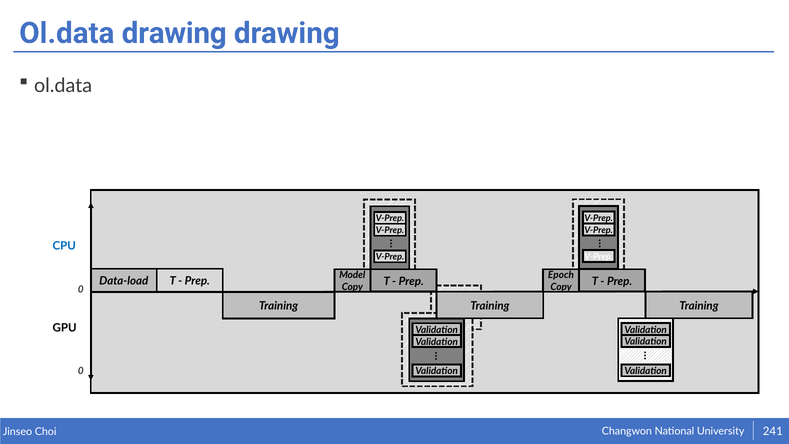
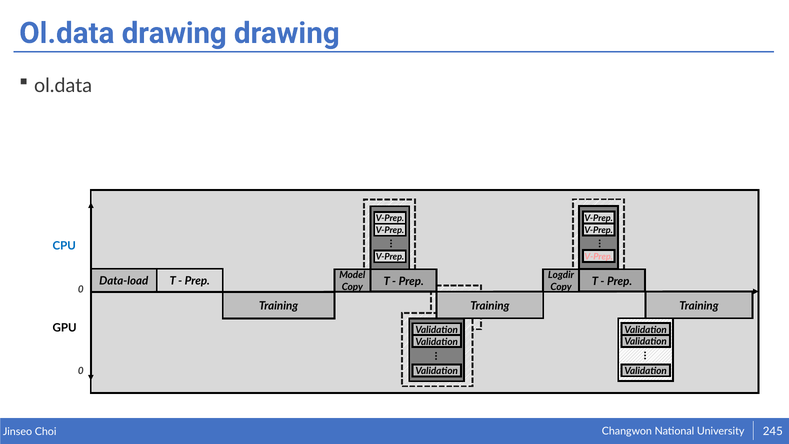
V-Prep colour: white -> pink (599, 257)
Epoch: Epoch -> Logdir (561, 275)
241: 241 -> 245 (773, 431)
